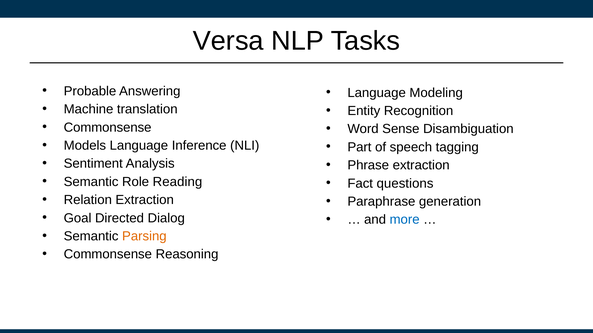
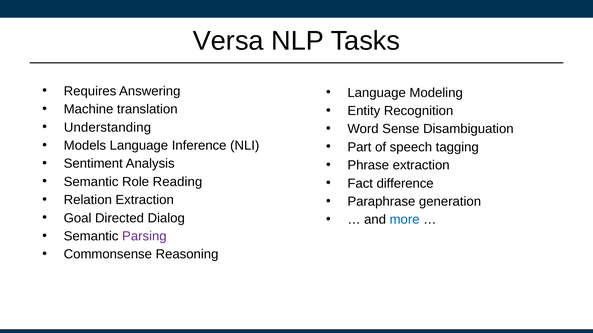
Probable: Probable -> Requires (90, 91)
Commonsense: Commonsense -> Understanding (107, 128)
questions: questions -> difference (405, 184)
Parsing colour: orange -> purple (144, 237)
